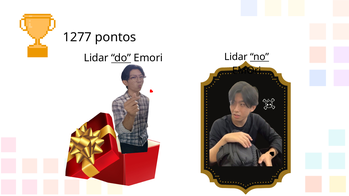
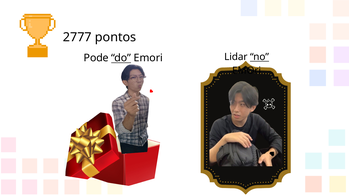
1277: 1277 -> 2777 (77, 37)
Lidar: Lidar -> Pode (96, 58)
